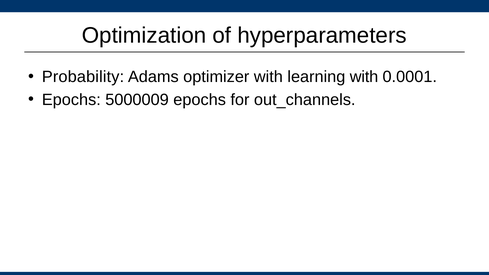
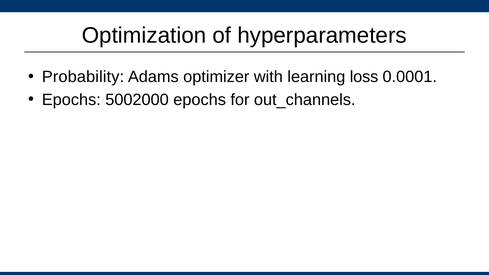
learning with: with -> loss (364, 77)
5000009: 5000009 -> 5002000 (137, 100)
